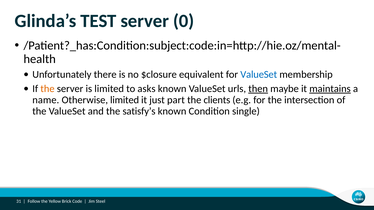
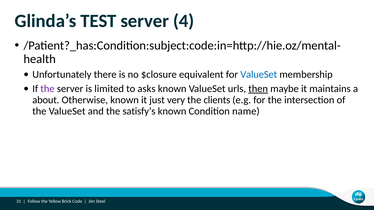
0: 0 -> 4 (184, 21)
the colour: orange -> purple (47, 89)
maintains underline: present -> none (330, 89)
name: name -> about (46, 100)
Otherwise limited: limited -> known (125, 100)
part: part -> very (176, 100)
single: single -> name (246, 111)
